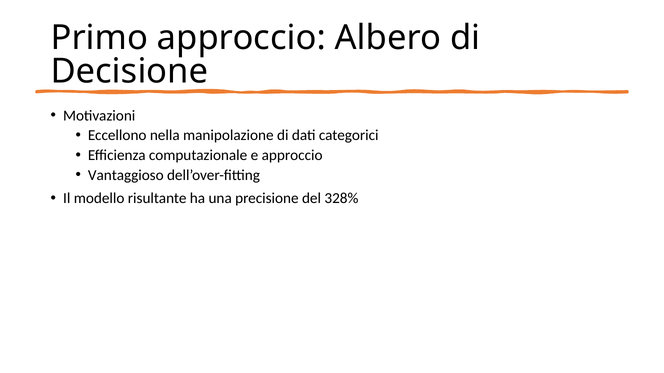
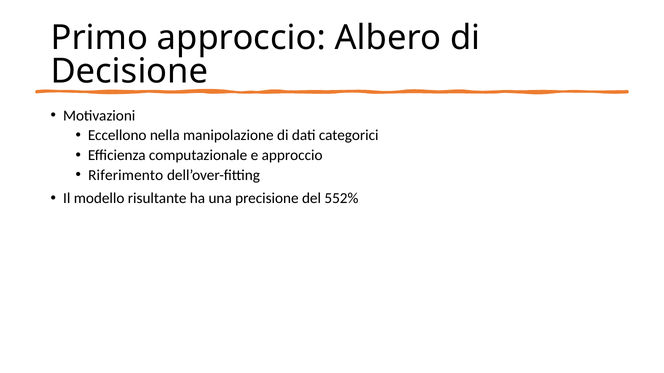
Vantaggioso: Vantaggioso -> Riferimento (126, 175)
328%: 328% -> 552% (341, 199)
